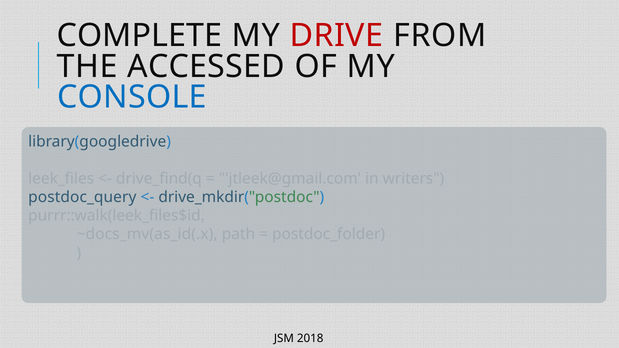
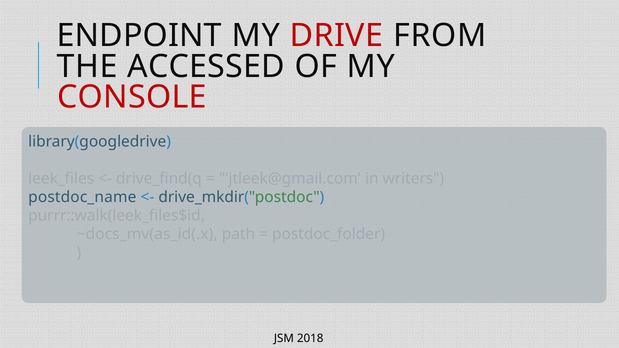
COMPLETE: COMPLETE -> ENDPOINT (139, 35)
CONSOLE colour: blue -> red (132, 97)
postdoc_query: postdoc_query -> postdoc_name (82, 197)
